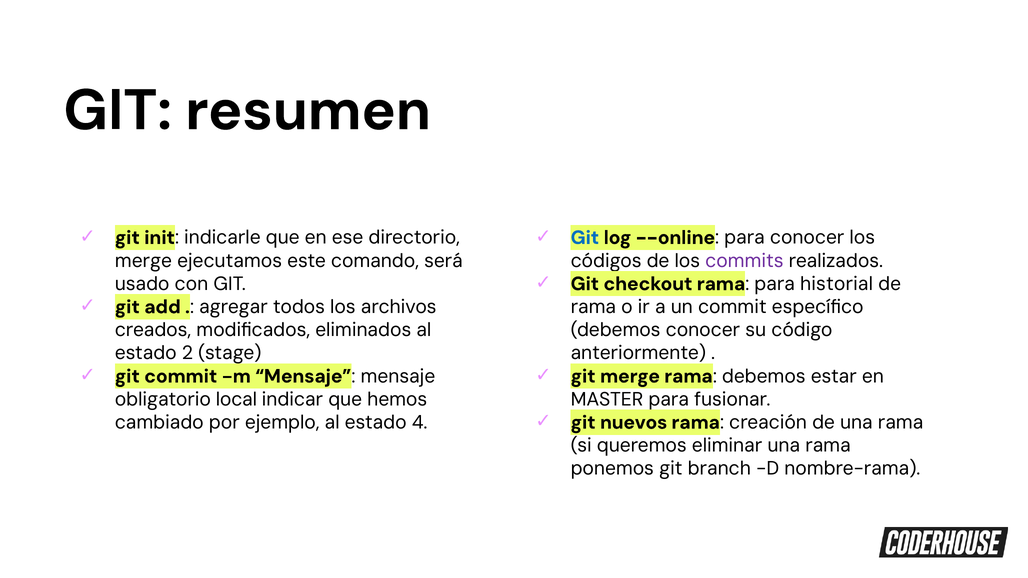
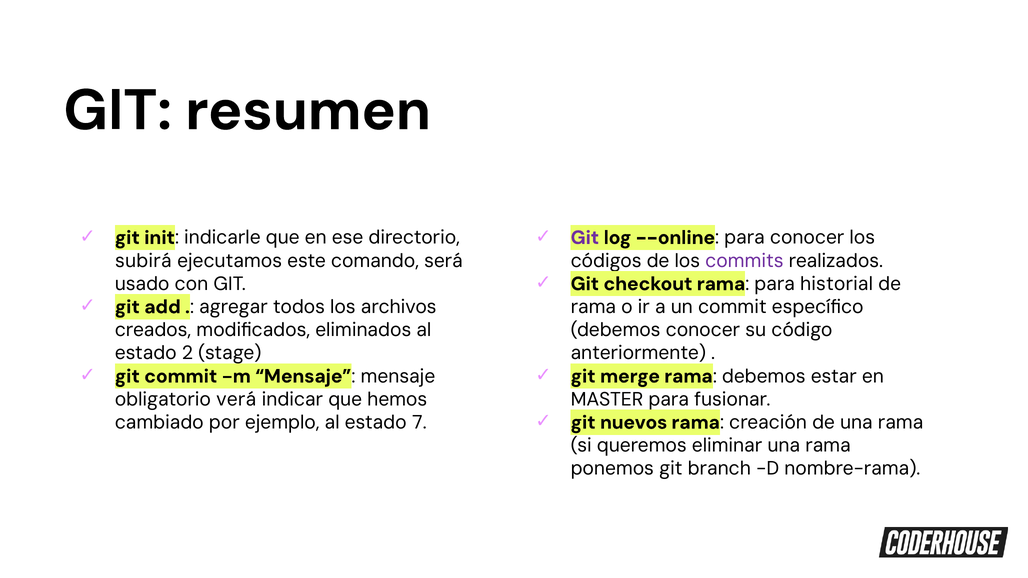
Git colour: blue -> purple (585, 238)
merge: merge -> subirá (143, 261)
local: local -> verá (236, 399)
4: 4 -> 7 (419, 423)
